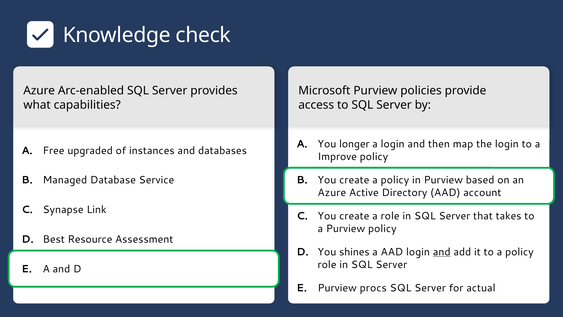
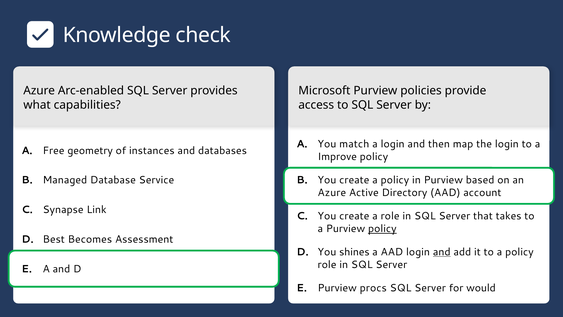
longer: longer -> match (354, 144)
upgraded: upgraded -> geometry (90, 150)
policy underline: none -> present (382, 228)
Resource: Resource -> Becomes (90, 239)
actual: actual -> would (481, 288)
